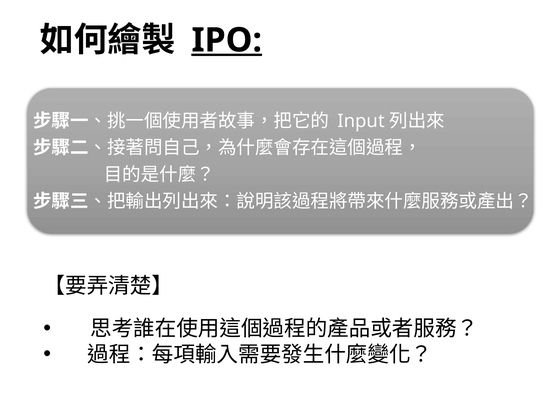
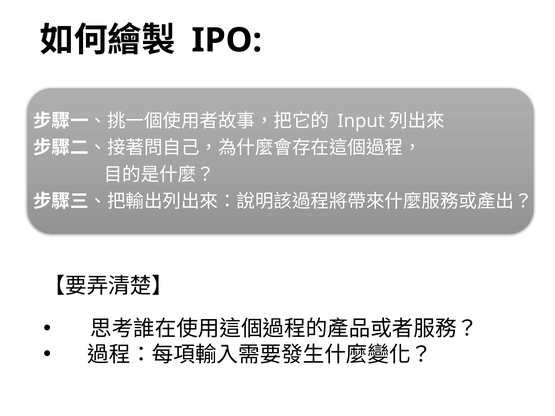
IPO underline: present -> none (227, 40)
